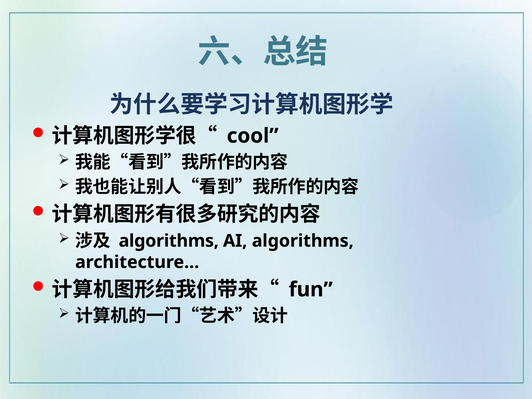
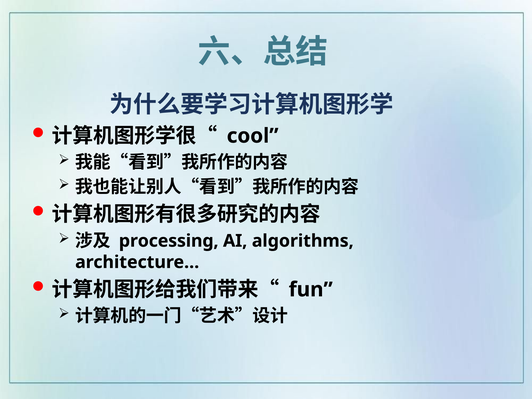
algorithms: algorithms -> processing (169, 241)
